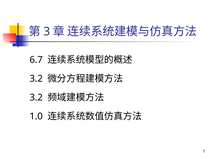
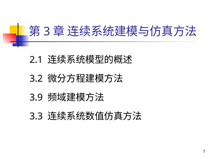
6.7: 6.7 -> 2.1 (36, 60)
3.2: 3.2 -> 3.9 (36, 97)
1.0: 1.0 -> 3.3 (36, 116)
